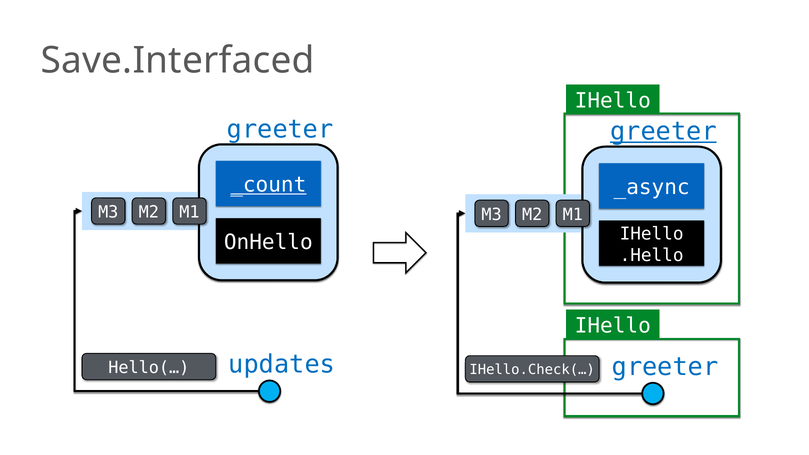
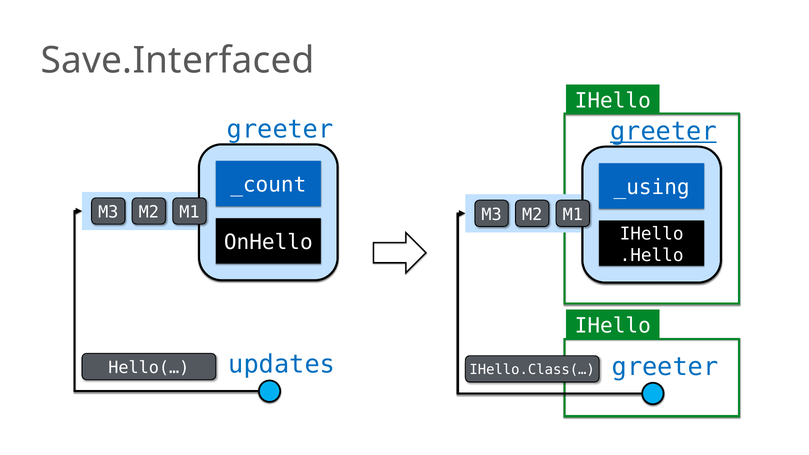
_count underline: present -> none (268, 185)
_async: _async -> _using (652, 187)
IHello.Check(…: IHello.Check(… -> IHello.Class(… (532, 370)
